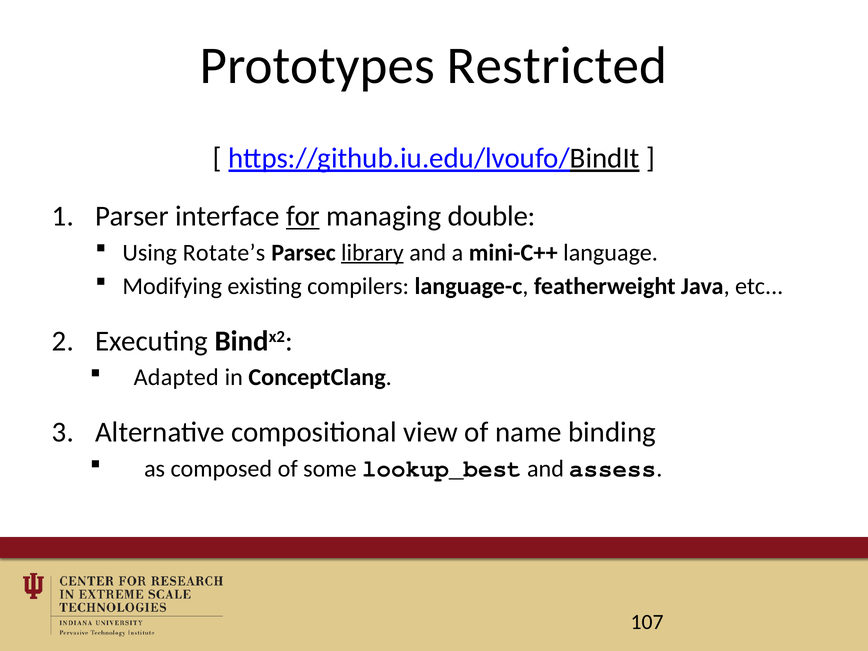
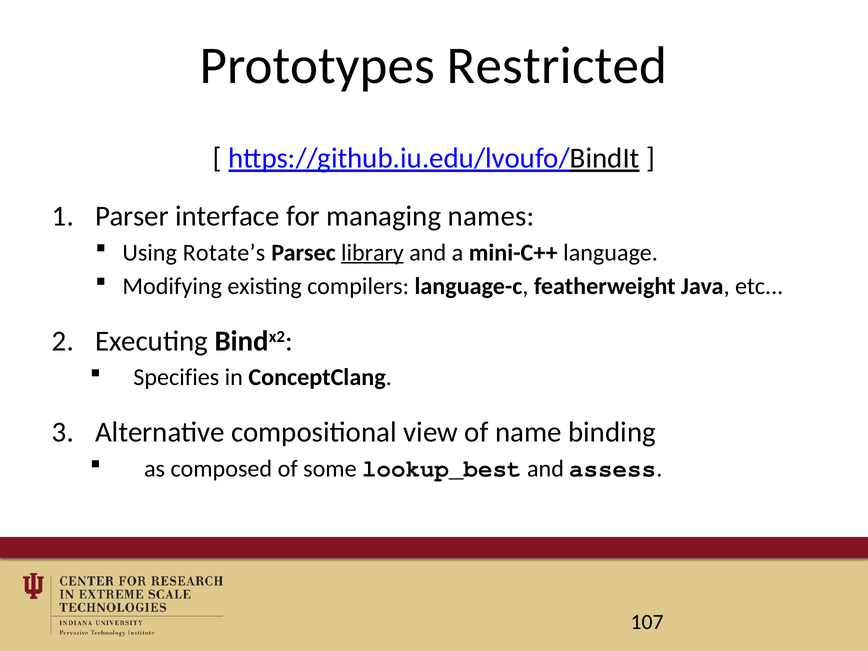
for underline: present -> none (303, 216)
double: double -> names (491, 216)
Adapted: Adapted -> Specifies (176, 377)
